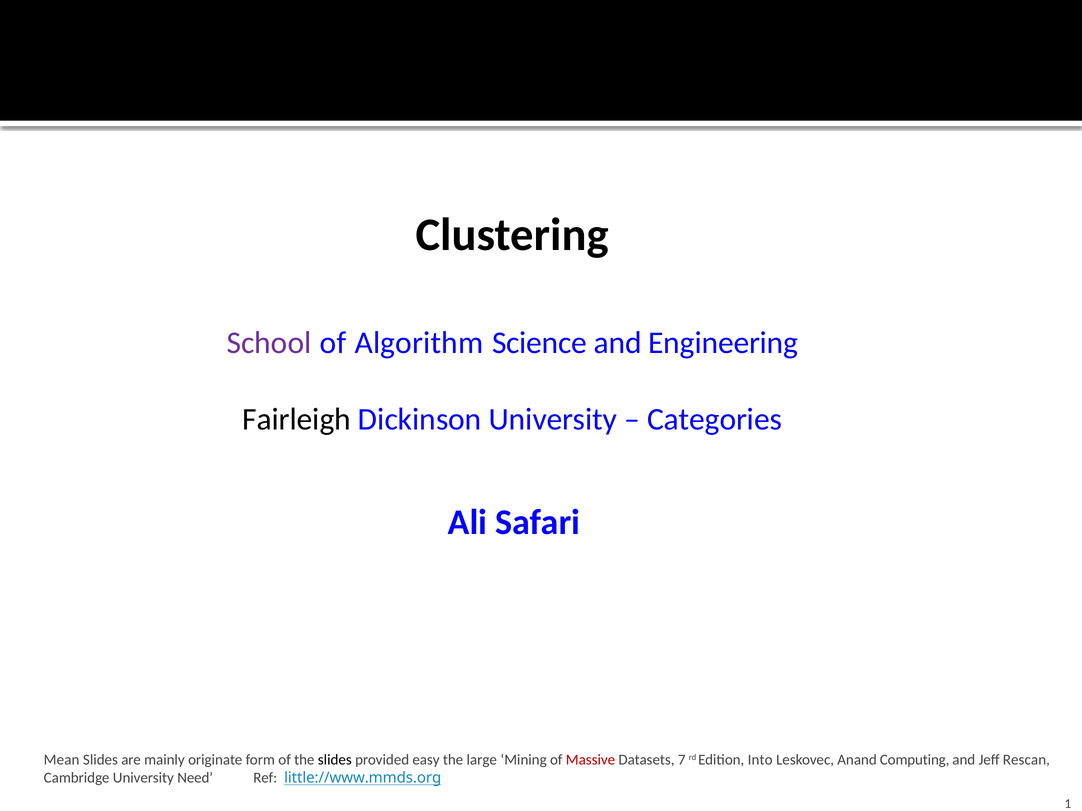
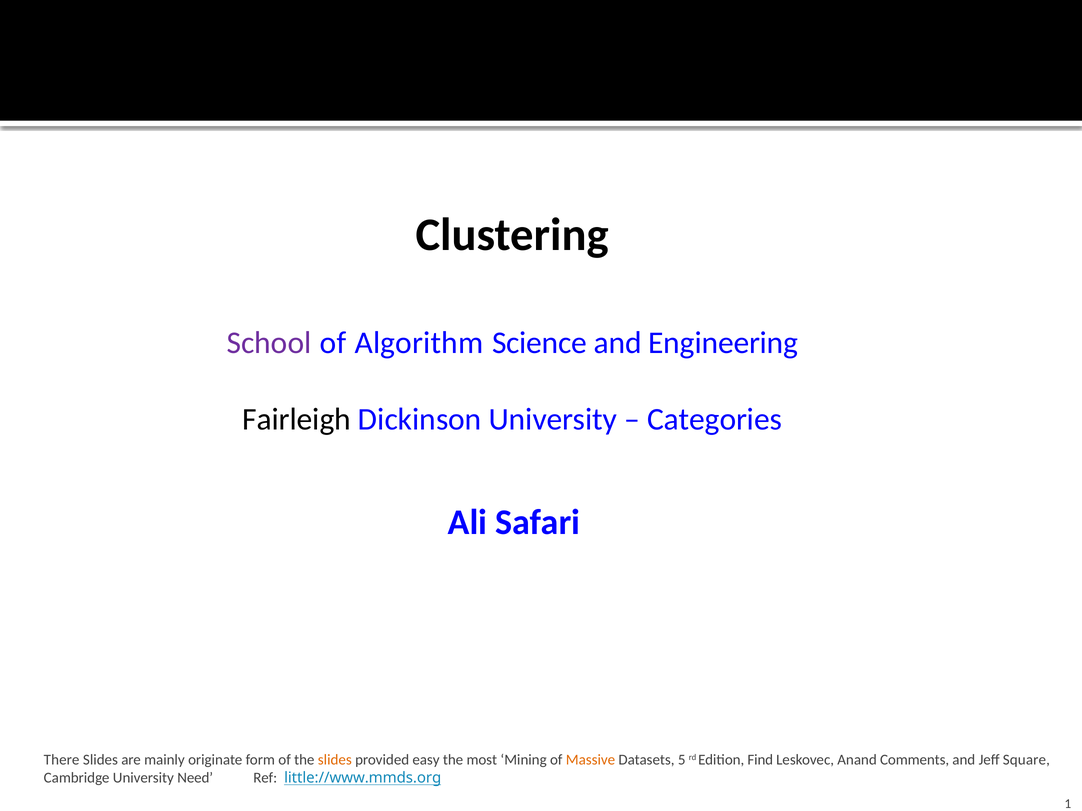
Mean: Mean -> There (62, 760)
slides colour: black -> orange (335, 760)
large: large -> most (482, 760)
Massive colour: red -> orange (590, 760)
7: 7 -> 5 (682, 760)
Into: Into -> Find (760, 760)
Computing: Computing -> Comments (915, 760)
Rescan: Rescan -> Square (1026, 760)
